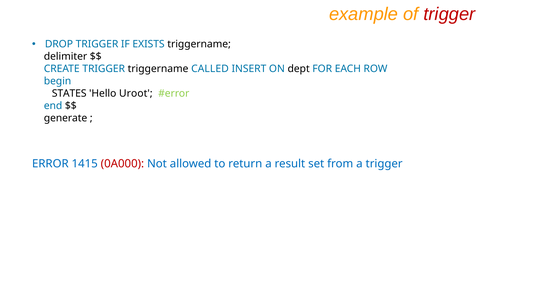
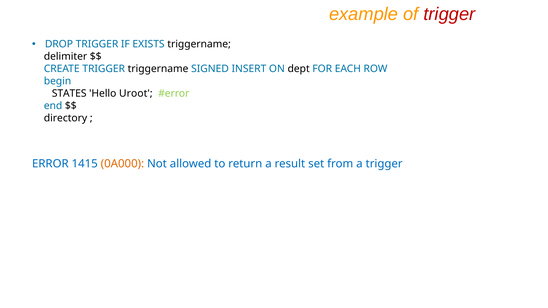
CALLED: CALLED -> SIGNED (210, 69)
generate: generate -> directory (66, 118)
0A000 colour: red -> orange (122, 164)
